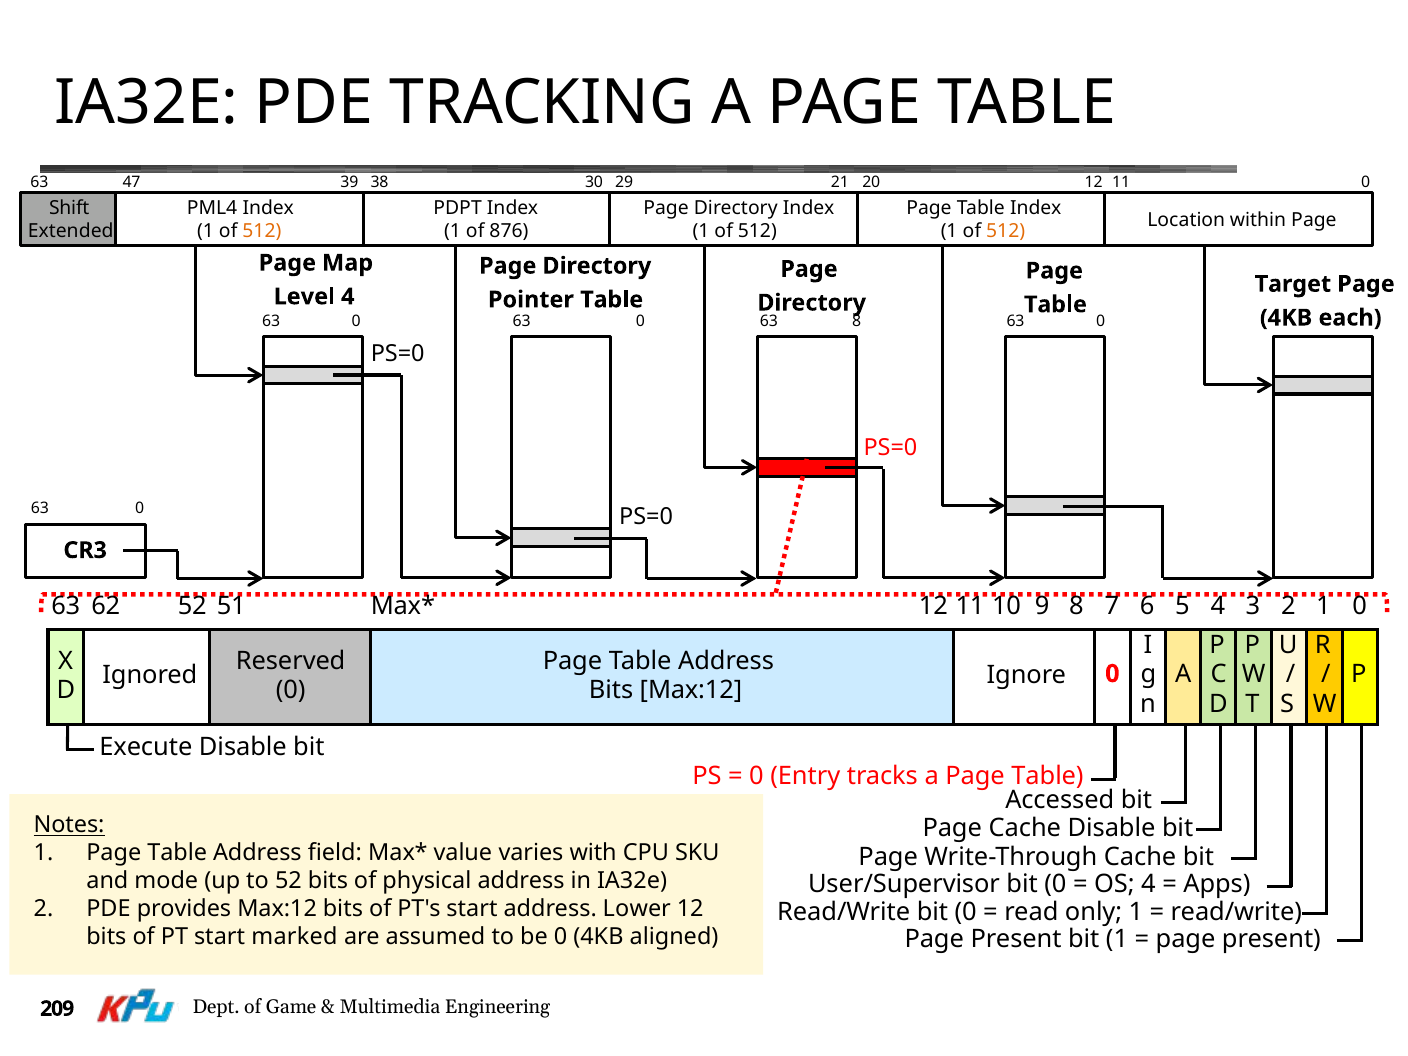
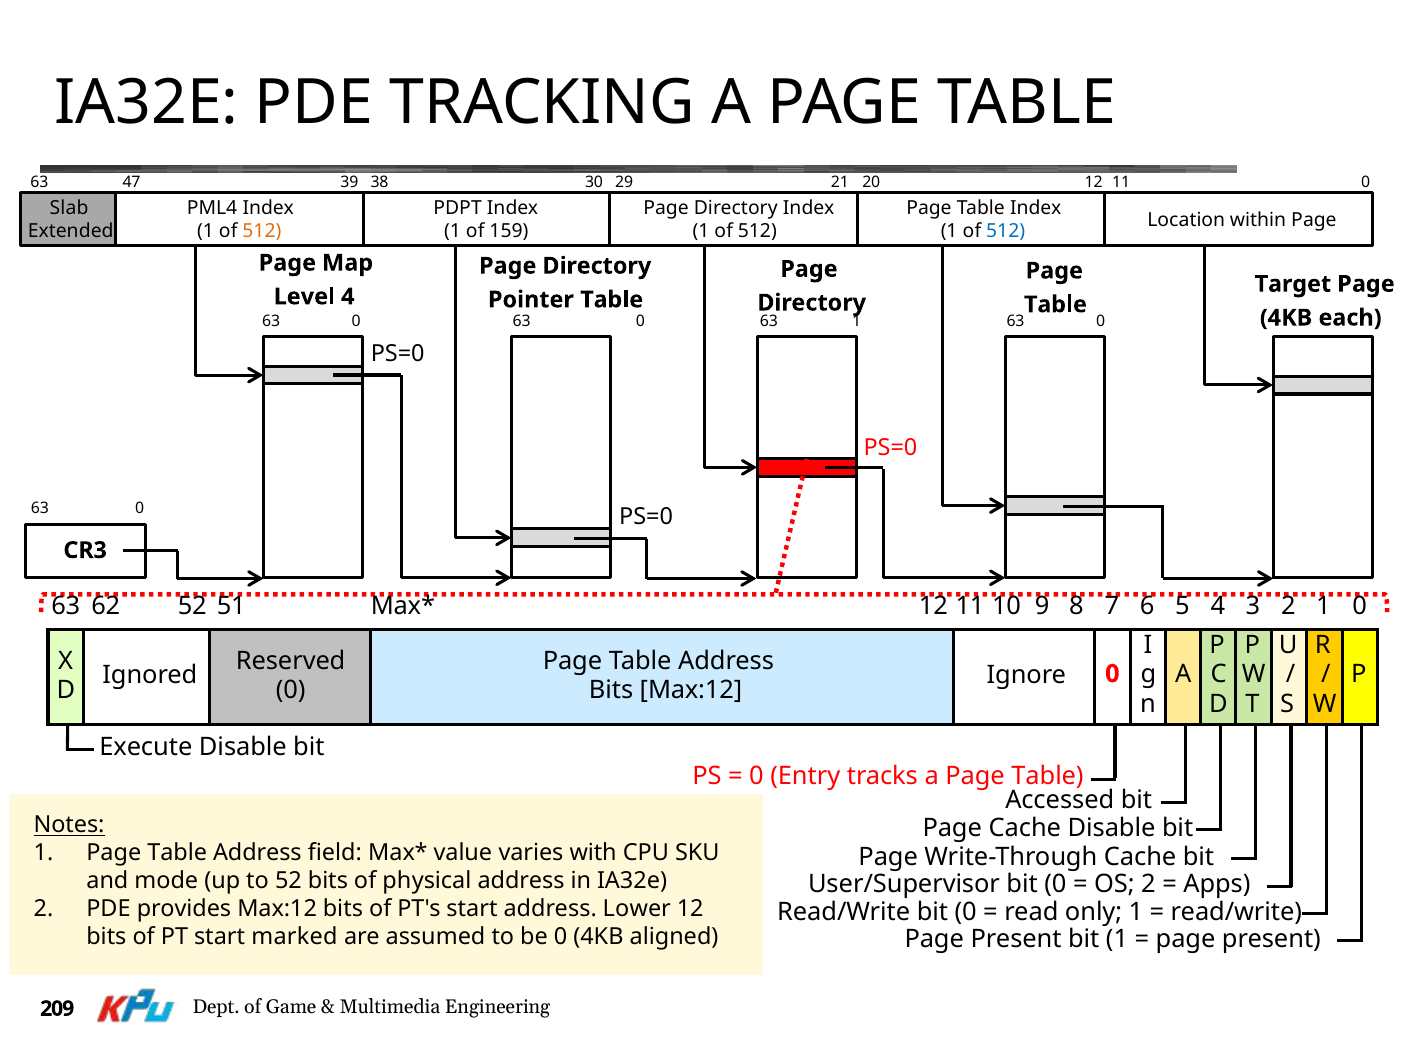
Shift: Shift -> Slab (69, 208)
876: 876 -> 159 (509, 231)
512 colour: orange -> blue (1006, 231)
63 8: 8 -> 1 (857, 322)
OS 4: 4 -> 2 (1148, 885)
